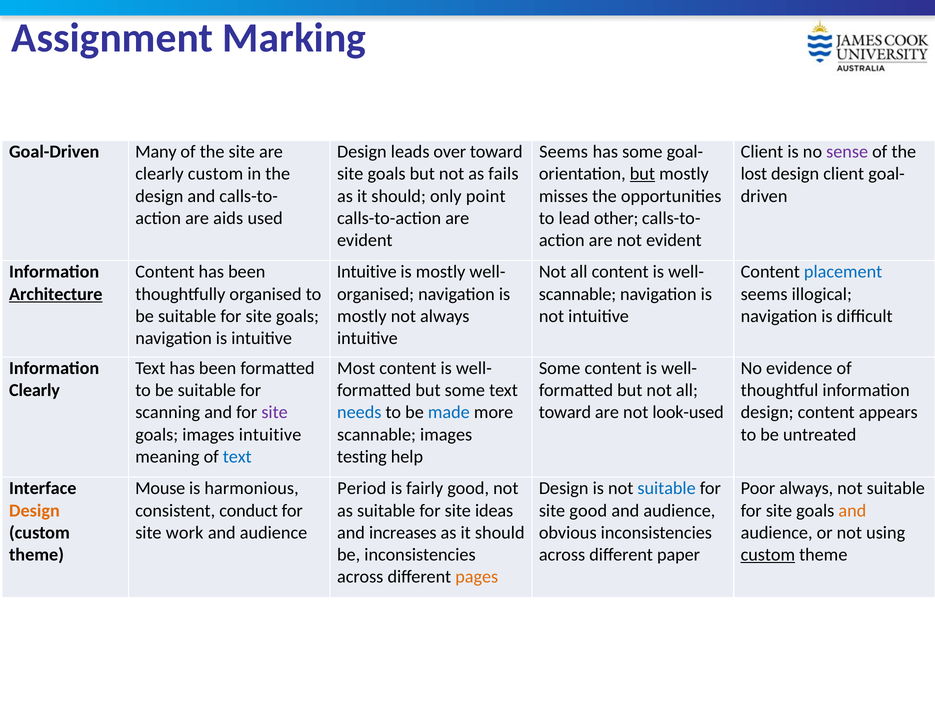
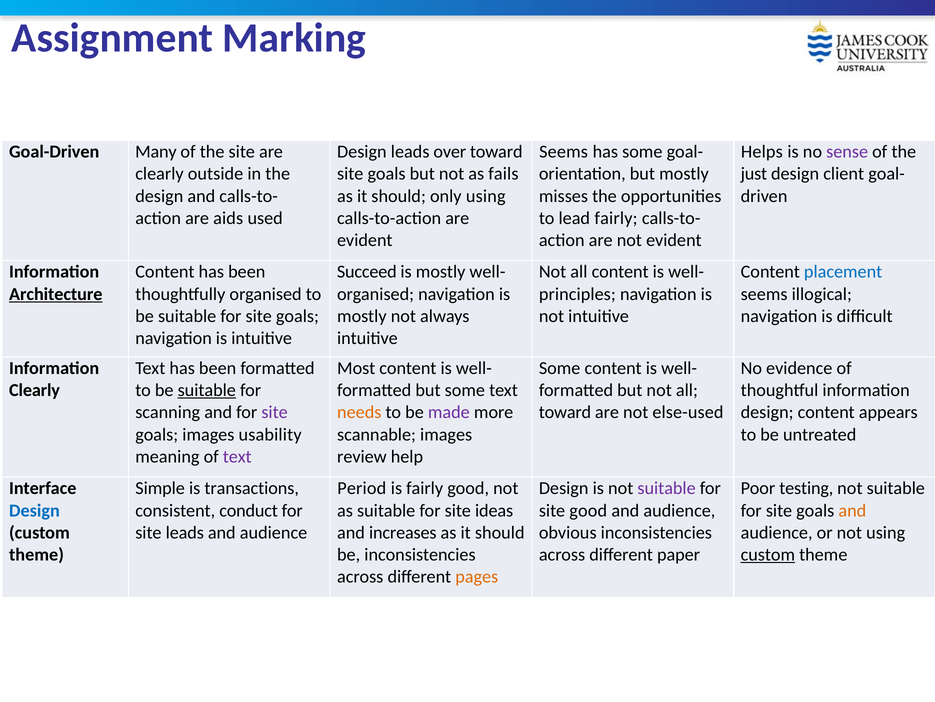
Client: Client -> Helps (762, 152)
clearly custom: custom -> outside (216, 174)
but underline: present -> none (642, 174)
lost: lost -> just (754, 174)
only point: point -> using (486, 196)
lead other: other -> fairly (616, 218)
Intuitive: Intuitive -> Succeed (367, 272)
scannable: scannable -> principles (577, 294)
suitable underline: none -> present (207, 390)
needs colour: blue -> orange (359, 412)
made colour: blue -> purple (449, 412)
look-used: look-used -> else-used (688, 412)
images intuitive: intuitive -> usability (270, 434)
text colour: blue -> purple (237, 456)
testing: testing -> review (362, 456)
Mouse: Mouse -> Simple (160, 488)
harmonious: harmonious -> transactions (252, 488)
suitable colour: blue -> purple (667, 488)
Poor always: always -> testing (806, 488)
Design colour: orange -> blue (34, 510)
site work: work -> leads (185, 532)
